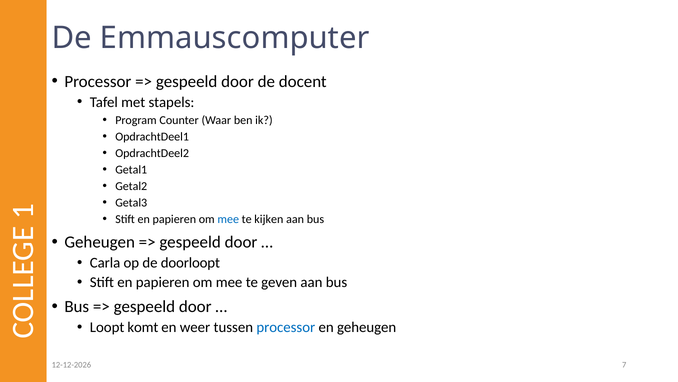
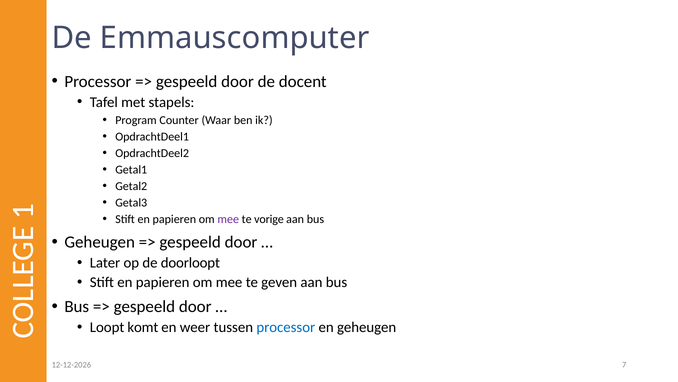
mee colour: blue -> purple (228, 219)
kijken: kijken -> vorige (269, 219)
Carla: Carla -> Later (105, 262)
